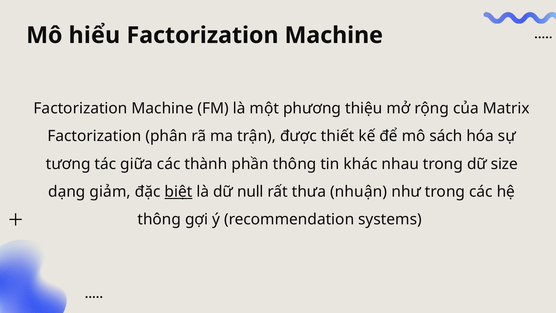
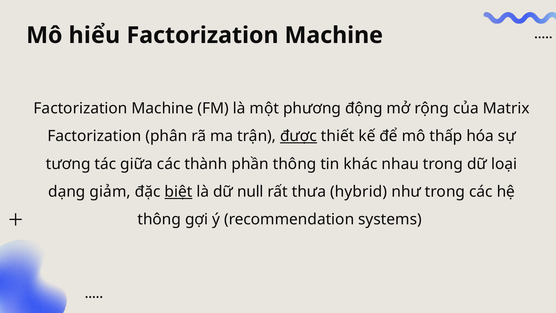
thiệu: thiệu -> động (364, 108)
được underline: none -> present (298, 136)
sách: sách -> thấp (446, 136)
size: size -> loại (504, 164)
nhuận: nhuận -> hybrid (359, 192)
